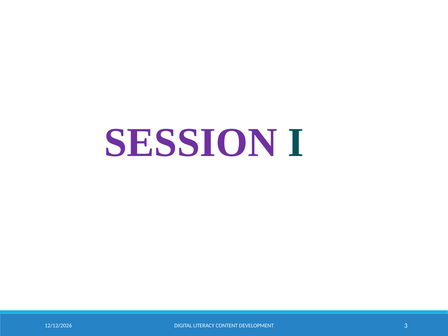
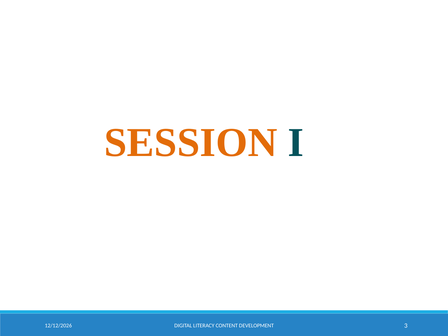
SESSION colour: purple -> orange (191, 143)
